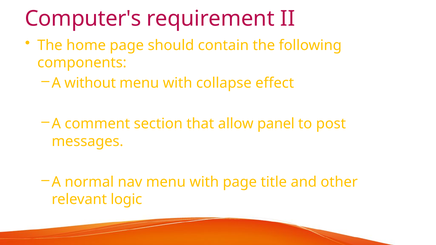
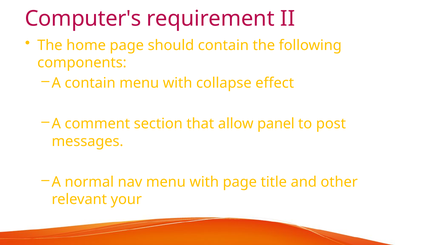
A without: without -> contain (90, 83)
logic: logic -> your (126, 200)
